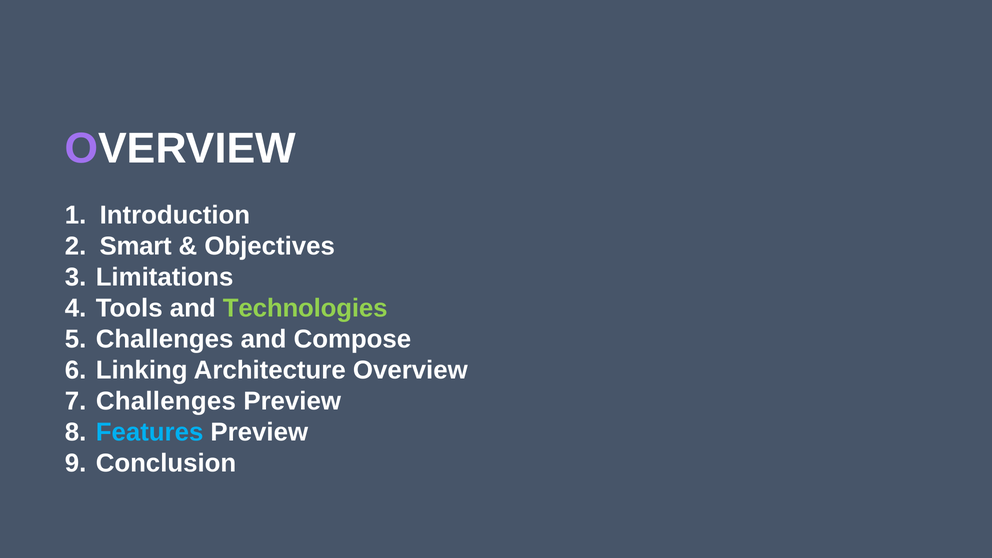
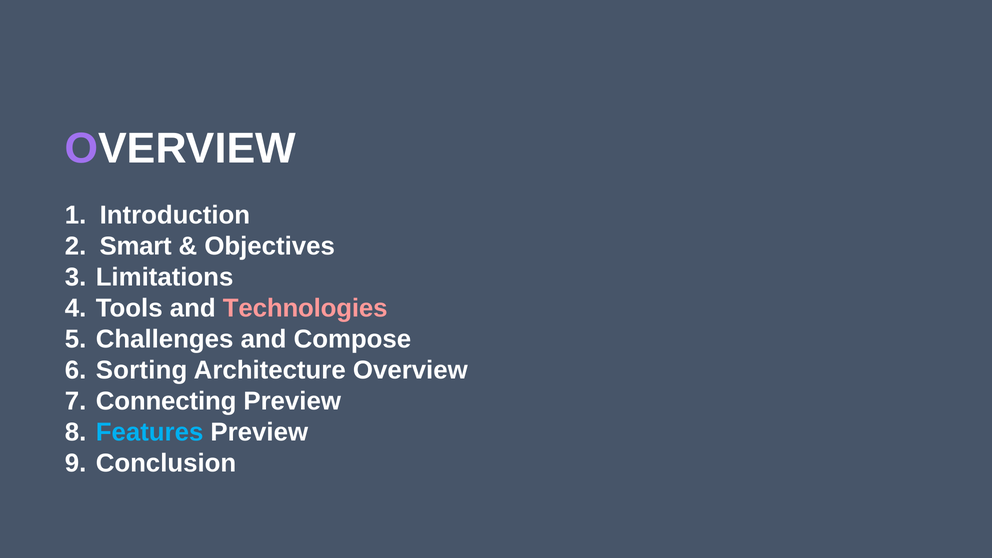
Technologies colour: light green -> pink (305, 308)
Linking: Linking -> Sorting (142, 370)
Challenges: Challenges -> Connecting (166, 401)
